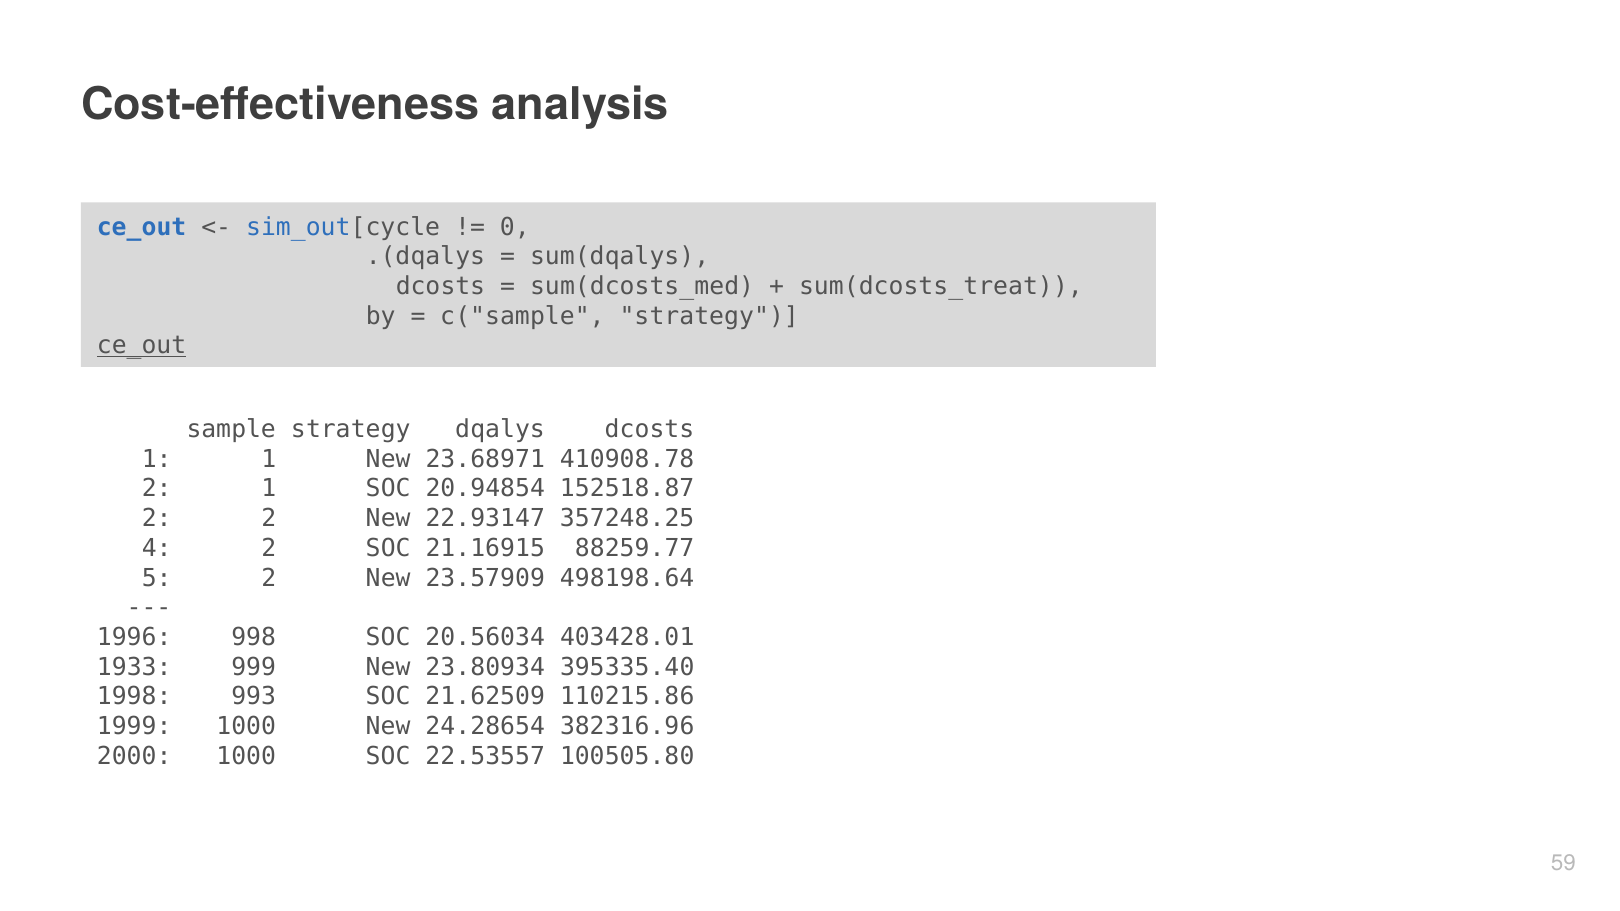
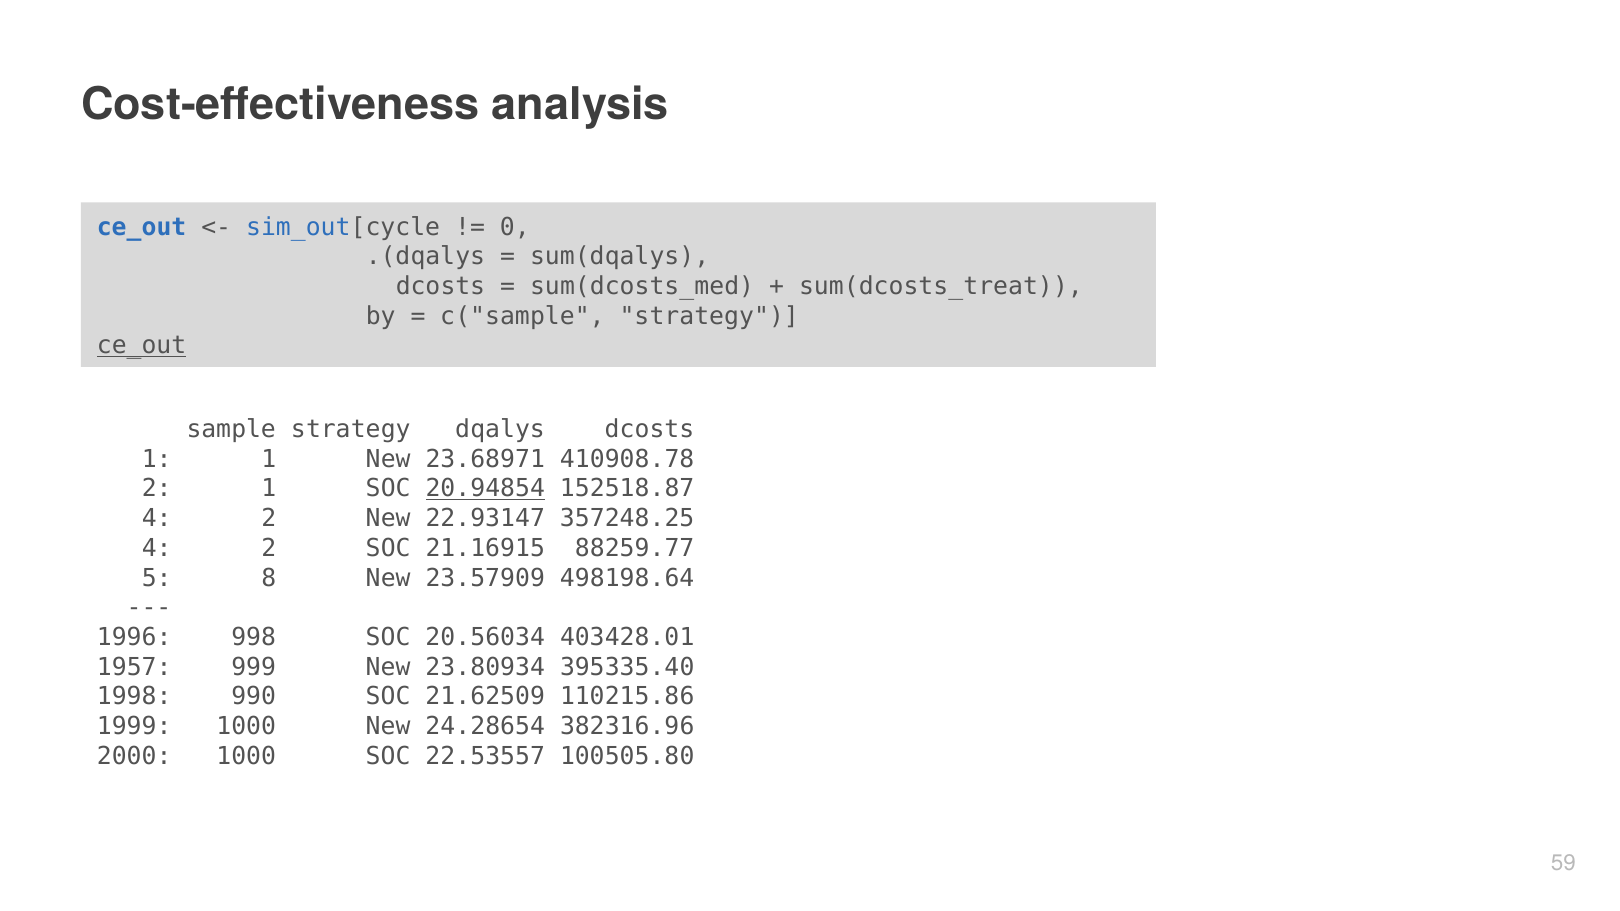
20.94854 underline: none -> present (485, 489)
2: 2 -> 4 (157, 519)
5 2: 2 -> 8 (269, 578)
1933: 1933 -> 1957 (134, 667)
993: 993 -> 990 (254, 697)
